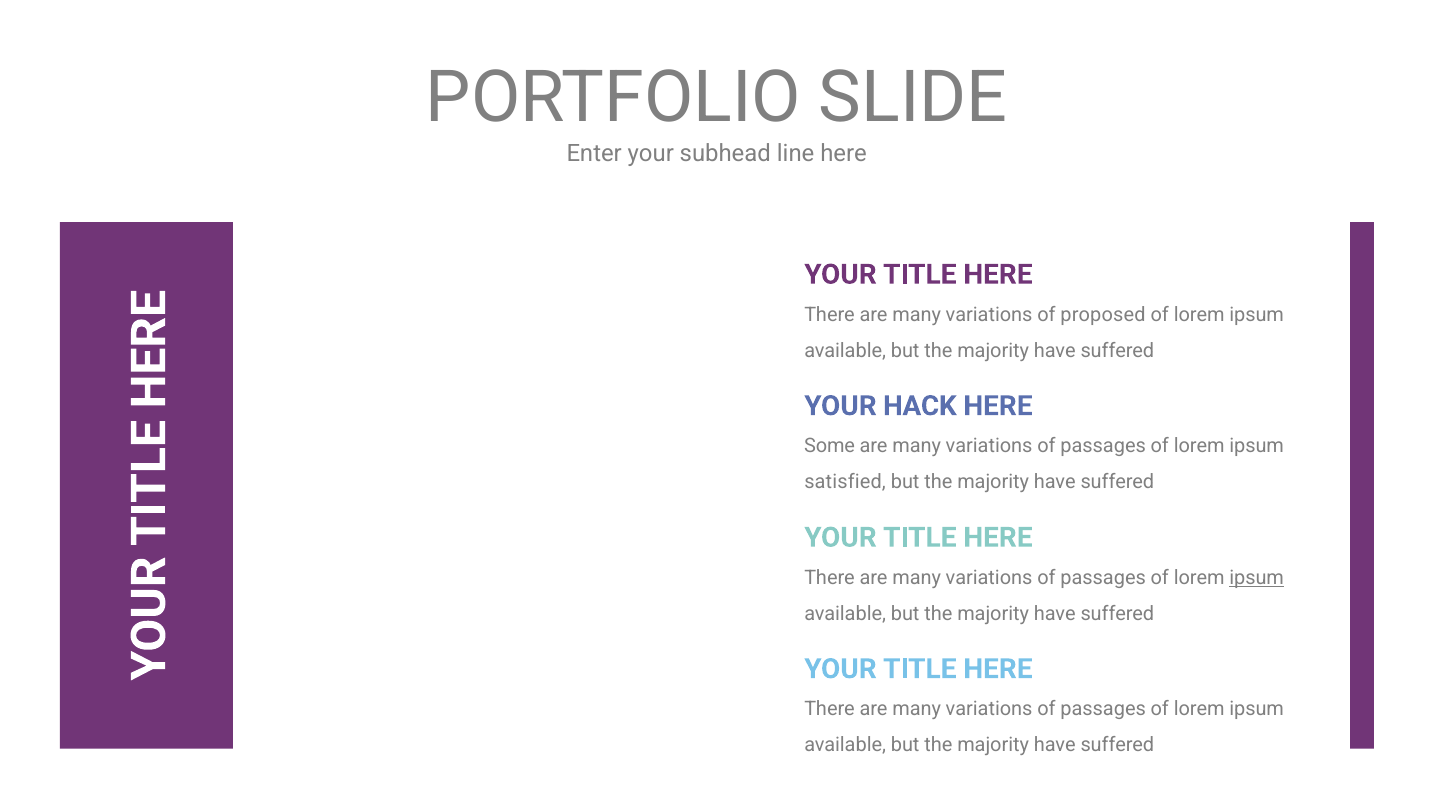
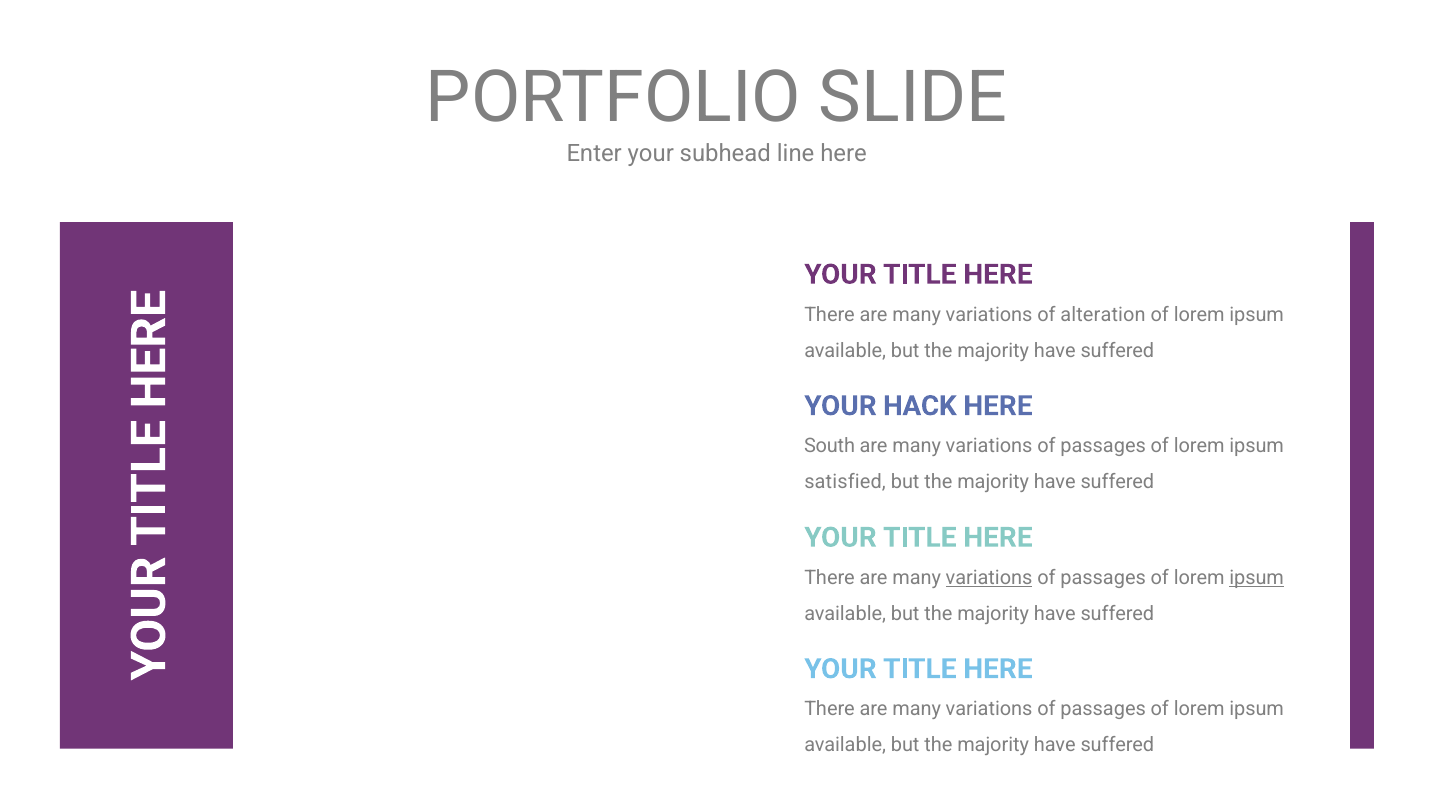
proposed: proposed -> alteration (1103, 315)
Some: Some -> South (830, 446)
variations underline: none -> present (989, 577)
